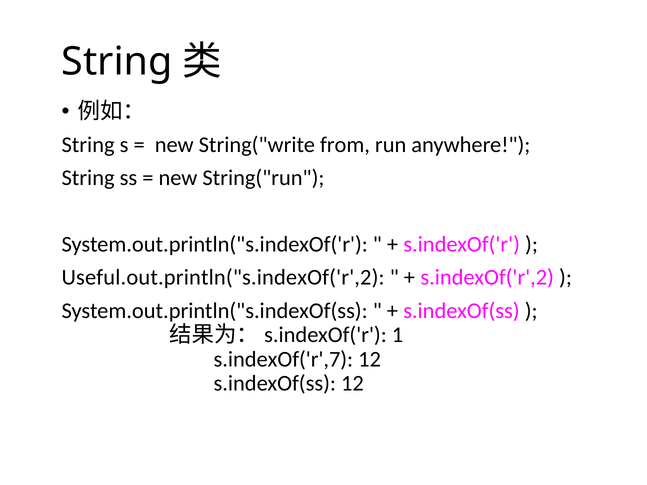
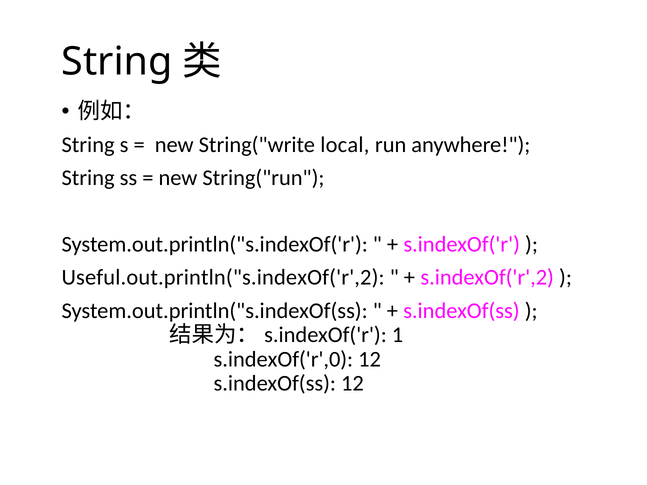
from: from -> local (345, 145)
s.indexOf('r',7: s.indexOf('r',7 -> s.indexOf('r',0 (283, 359)
